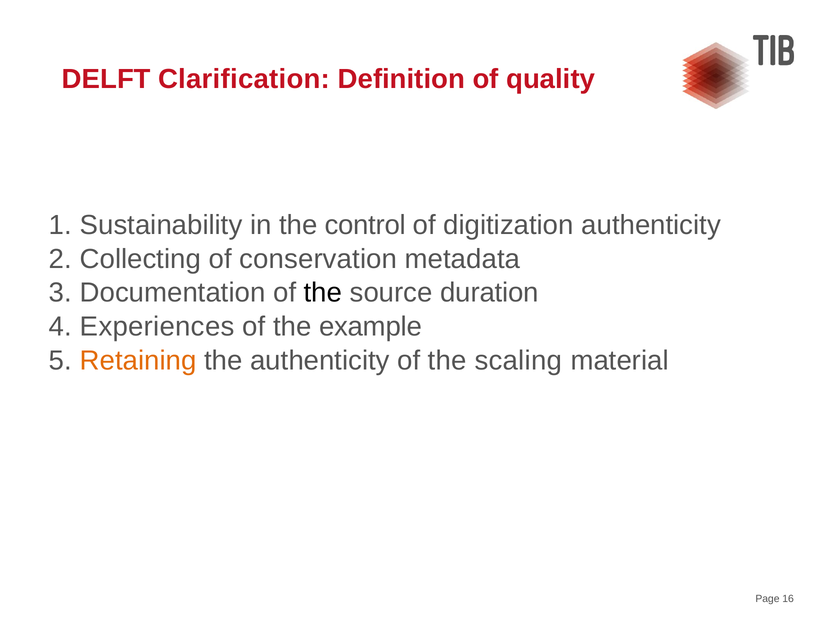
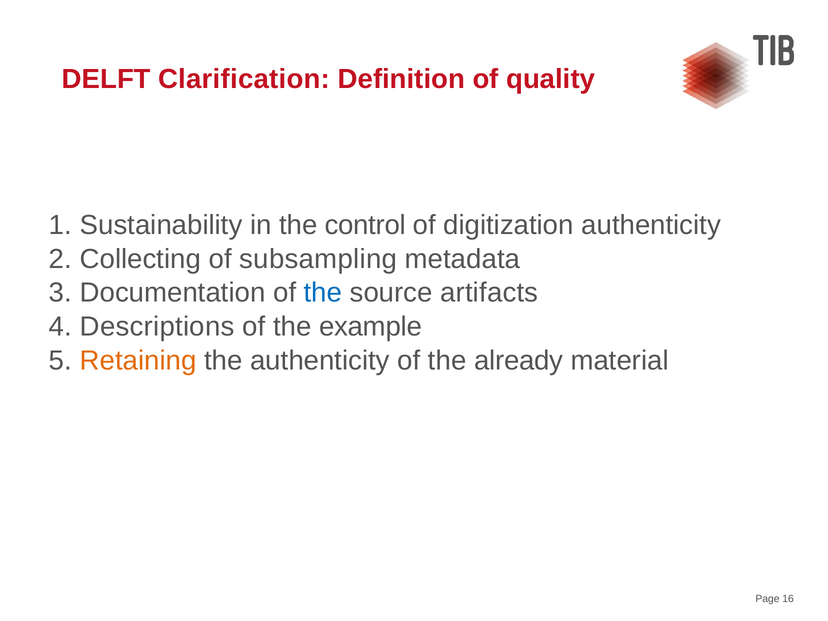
conservation: conservation -> subsampling (318, 259)
the colour: black -> blue (323, 293)
duration: duration -> artifacts (489, 293)
Experiences: Experiences -> Descriptions (157, 327)
scaling: scaling -> already (519, 360)
